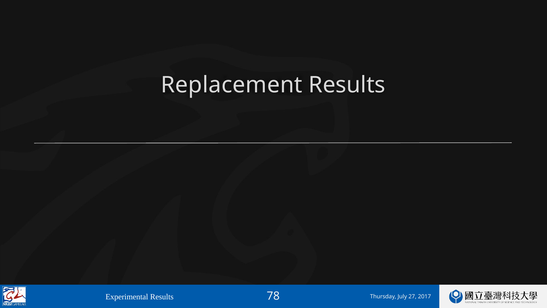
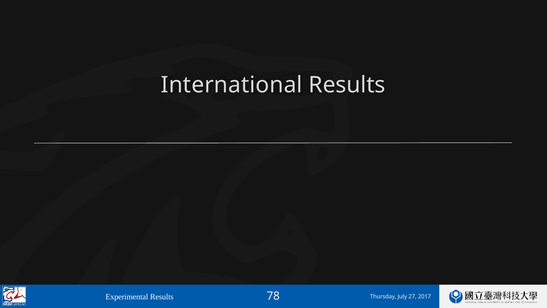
Replacement: Replacement -> International (232, 85)
